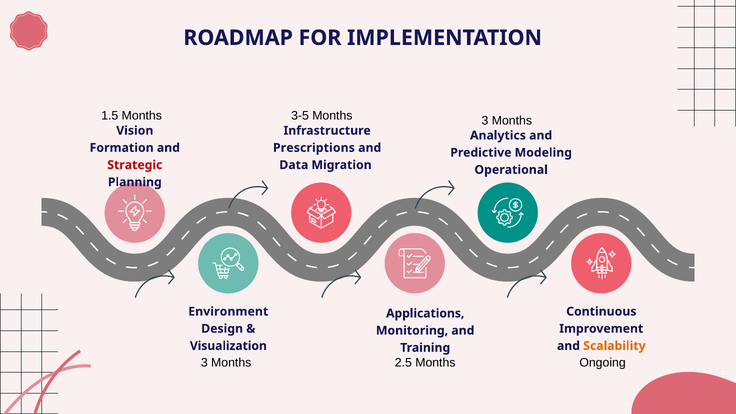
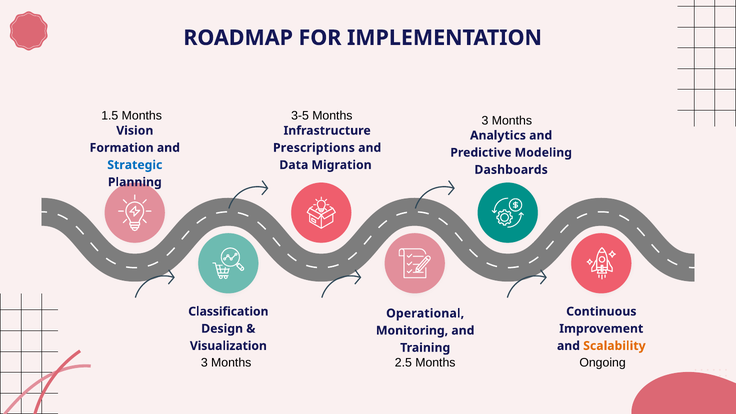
Strategic colour: red -> blue (135, 165)
Operational: Operational -> Dashboards (511, 170)
Environment: Environment -> Classification (228, 312)
Applications: Applications -> Operational (425, 313)
